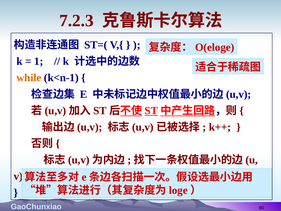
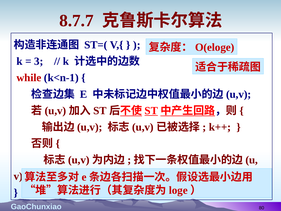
7.2.3: 7.2.3 -> 8.7.7 (76, 21)
1: 1 -> 3 (39, 61)
while colour: orange -> red (29, 78)
